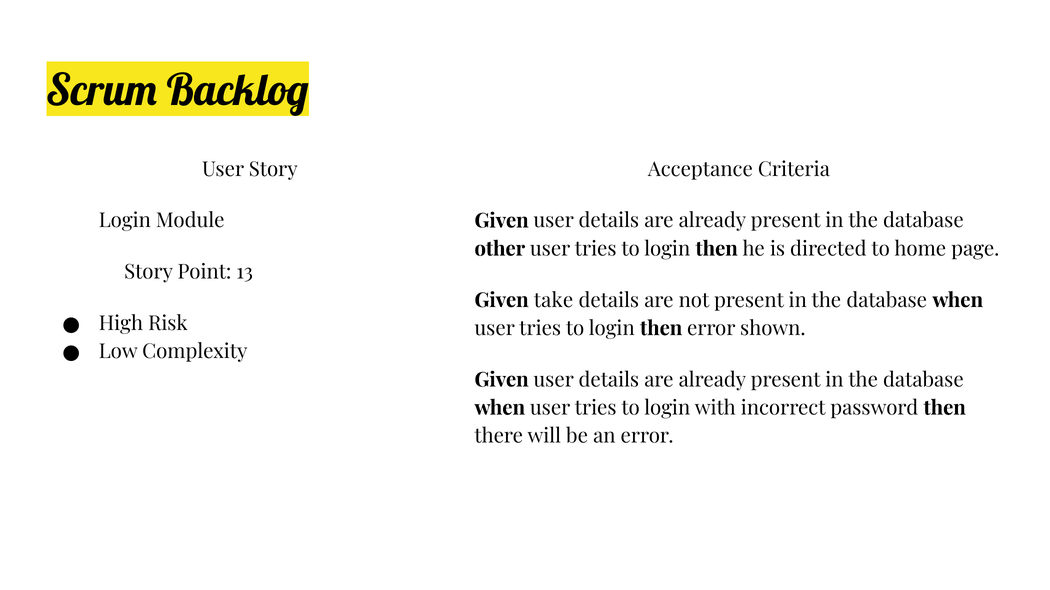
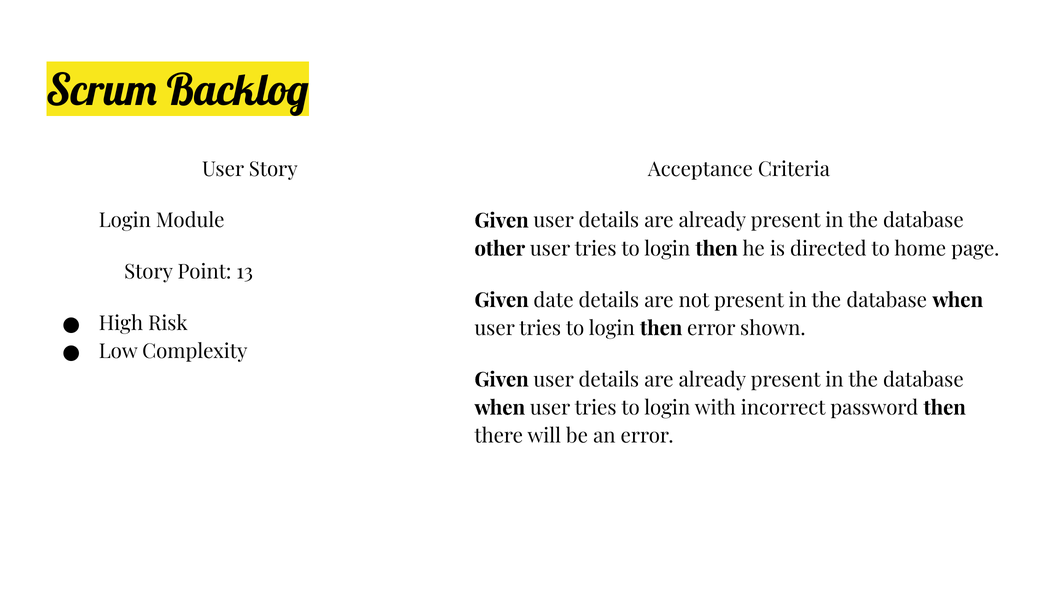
take: take -> date (554, 301)
